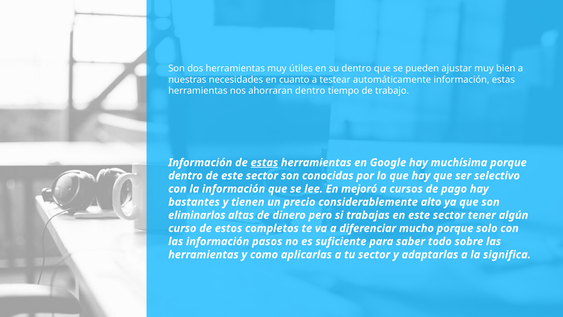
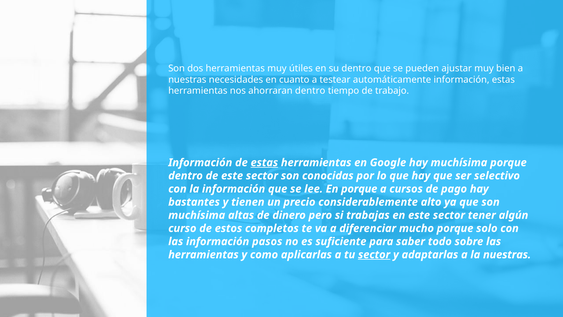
En mejoró: mejoró -> porque (359, 189)
eliminarlos: eliminarlos -> muchísima (197, 215)
sector underline: none -> present (374, 254)
la significa: significa -> nuestras (507, 254)
